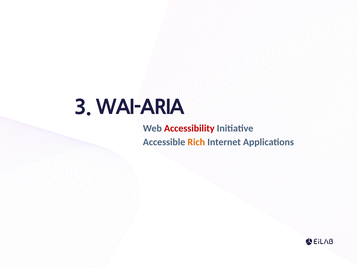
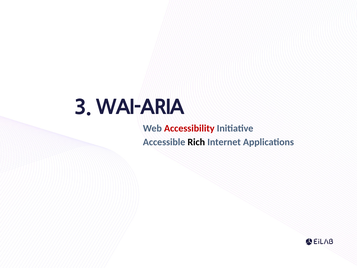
Rich colour: orange -> black (196, 142)
